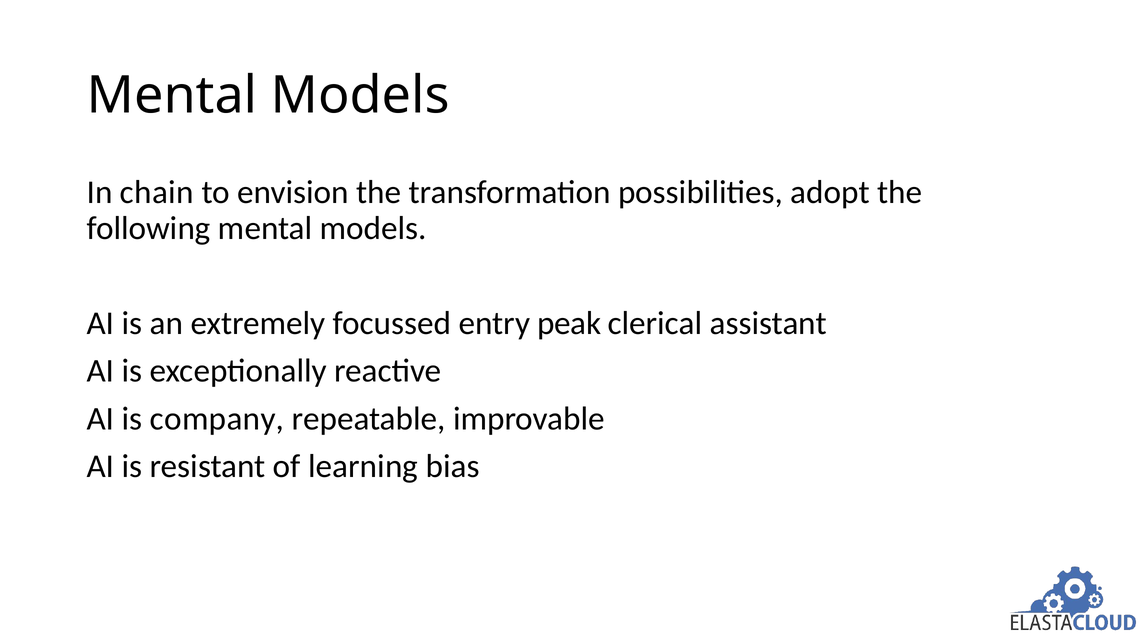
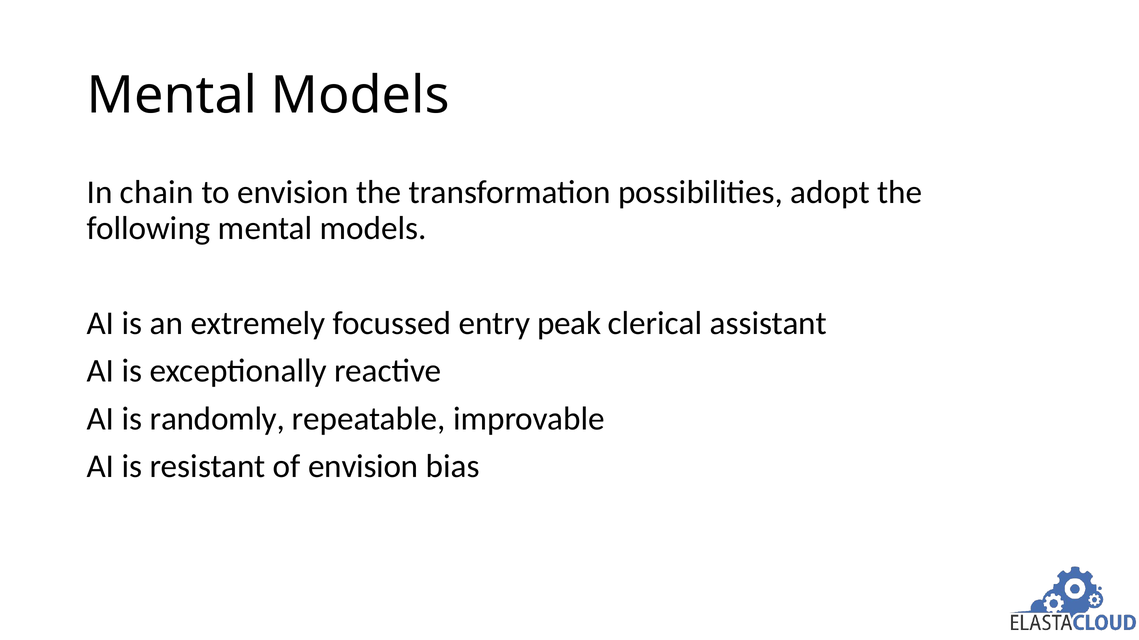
company: company -> randomly (217, 419)
of learning: learning -> envision (363, 467)
